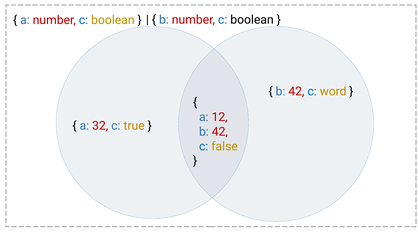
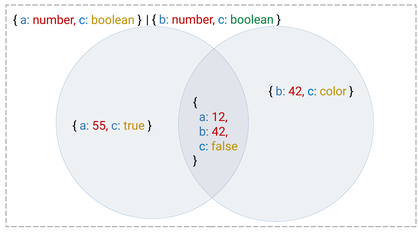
boolean colour: black -> green (252, 20)
word: word -> color (333, 92)
32: 32 -> 55 (100, 126)
